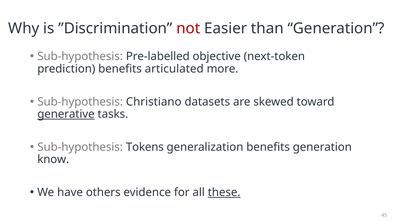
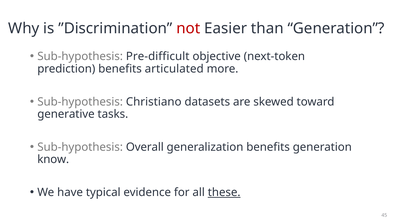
Pre-labelled: Pre-labelled -> Pre-difficult (158, 56)
generative underline: present -> none (66, 114)
Tokens: Tokens -> Overall (145, 147)
others: others -> typical (103, 192)
